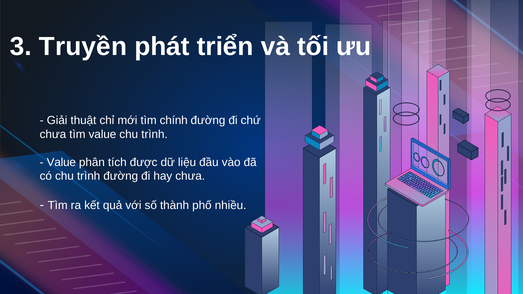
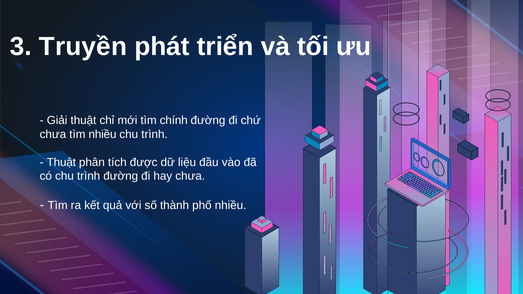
tìm value: value -> nhiều (102, 134)
Value: Value -> Thuật (61, 162)
